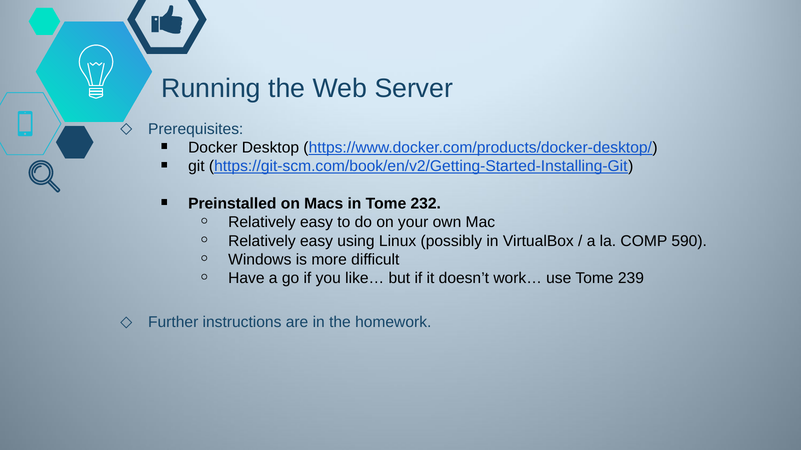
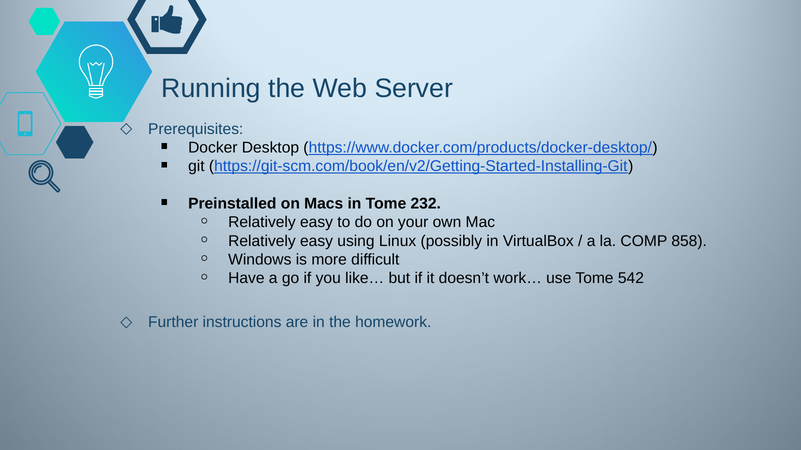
590: 590 -> 858 (689, 241)
239: 239 -> 542 (631, 279)
